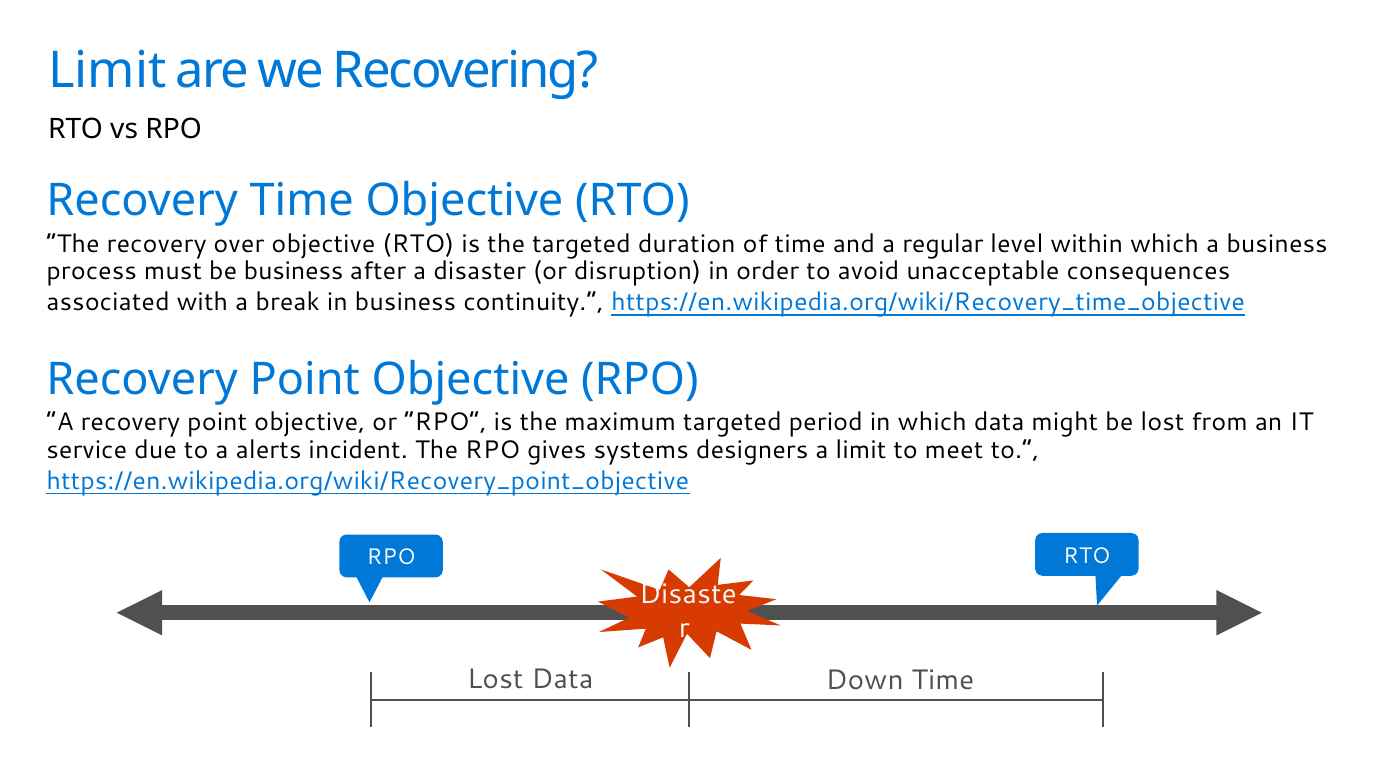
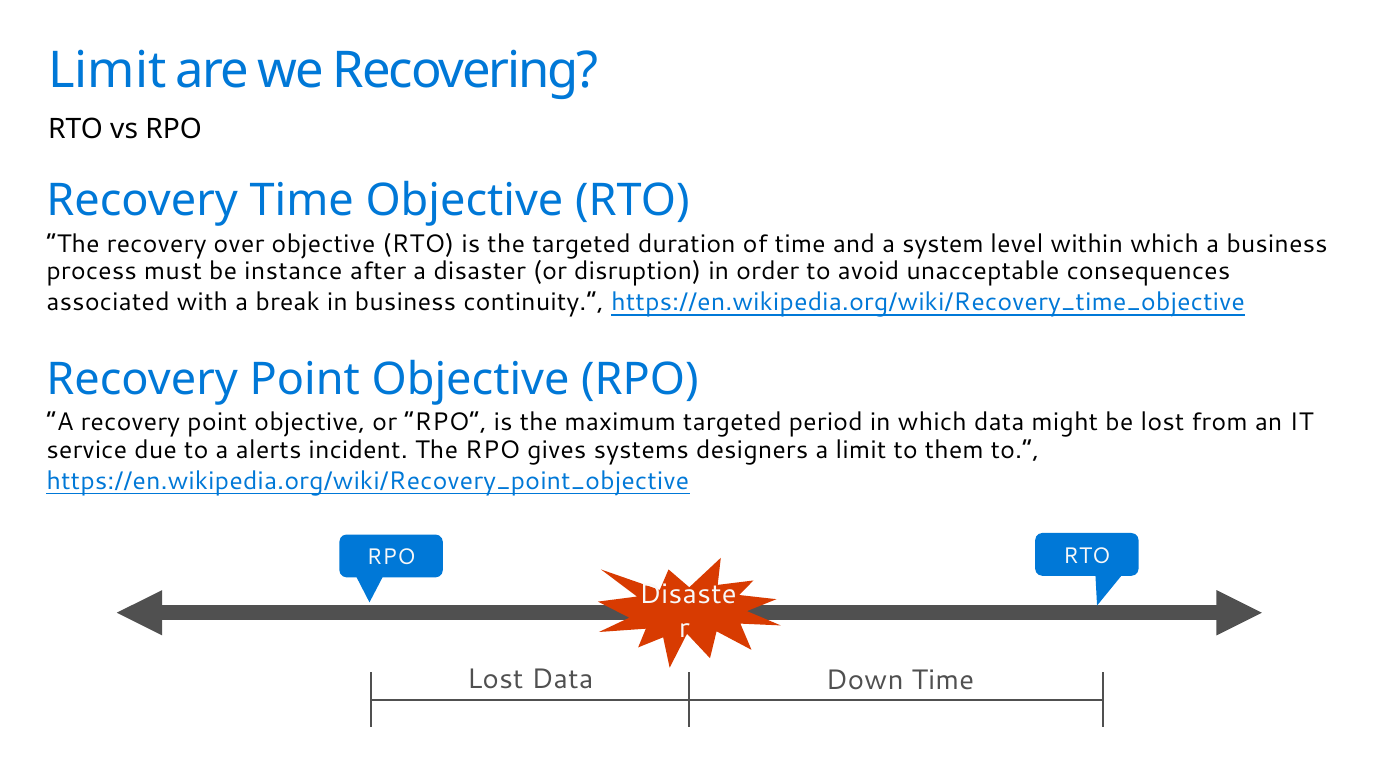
regular: regular -> system (943, 244)
be business: business -> instance (293, 272)
meet: meet -> them (954, 450)
